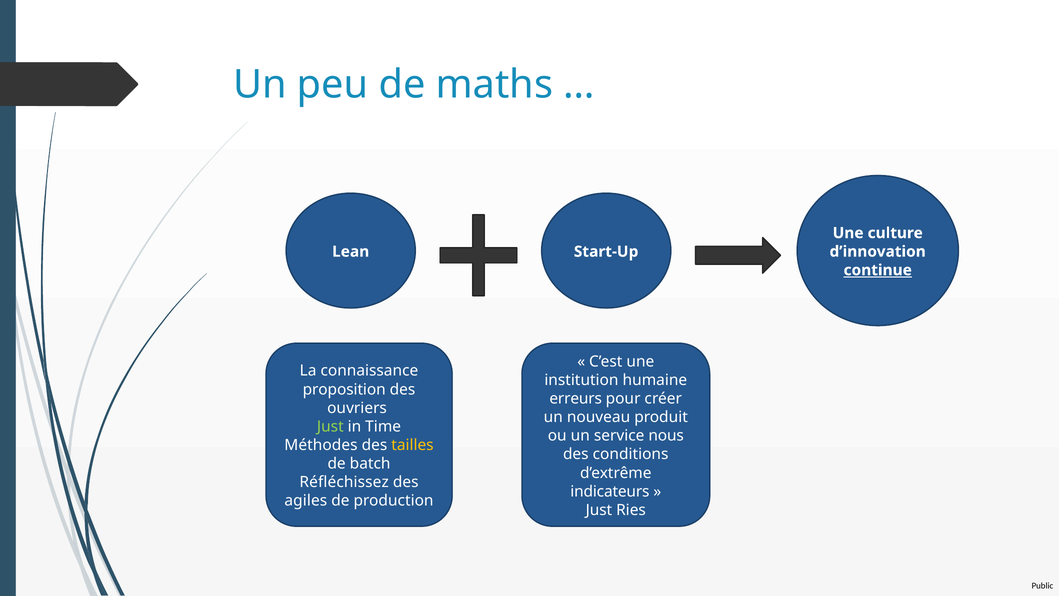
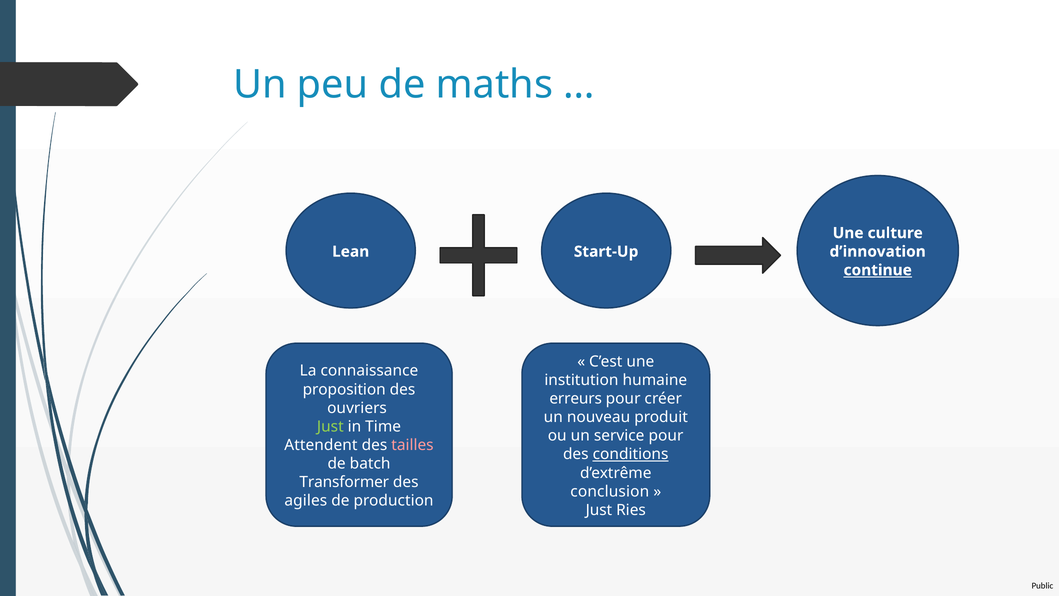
service nous: nous -> pour (666, 436)
Méthodes: Méthodes -> Attendent (321, 445)
tailles colour: yellow -> pink (412, 445)
conditions underline: none -> present (631, 454)
Réfléchissez: Réfléchissez -> Transformer (344, 482)
indicateurs: indicateurs -> conclusion (610, 491)
